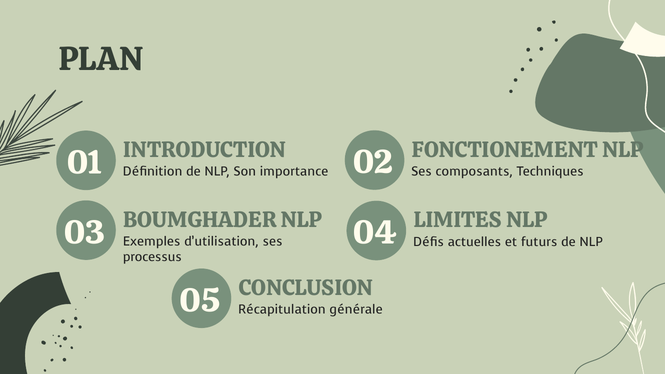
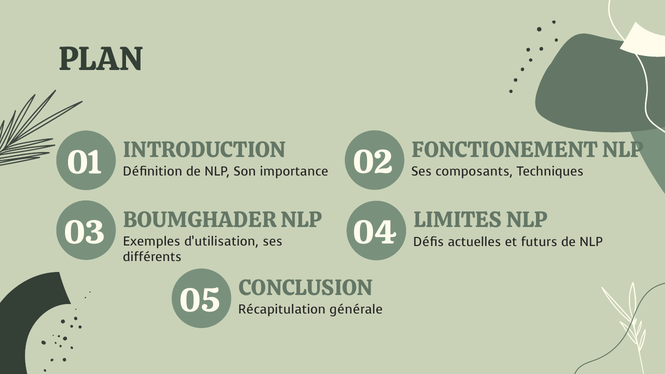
processus: processus -> différents (152, 257)
